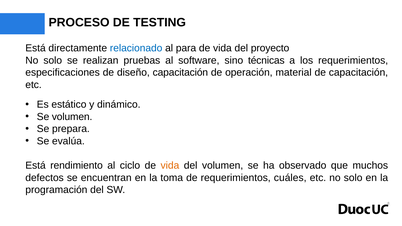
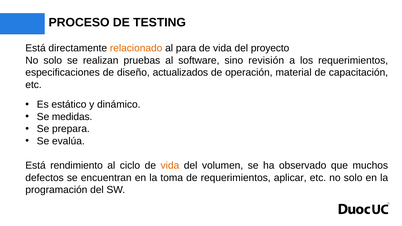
relacionado colour: blue -> orange (136, 48)
técnicas: técnicas -> revisión (266, 60)
diseño capacitación: capacitación -> actualizados (180, 73)
Se volumen: volumen -> medidas (72, 117)
cuáles: cuáles -> aplicar (290, 178)
